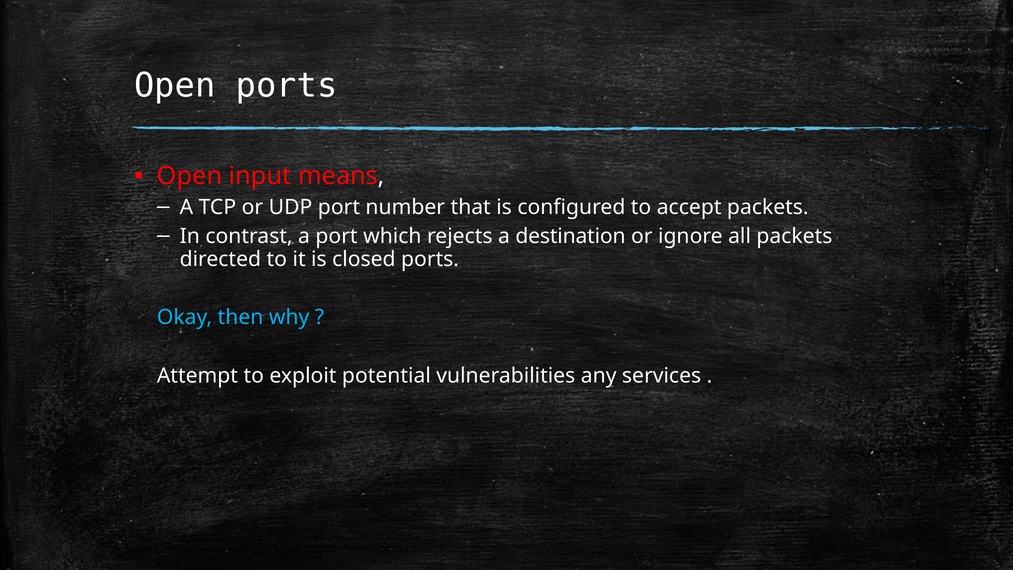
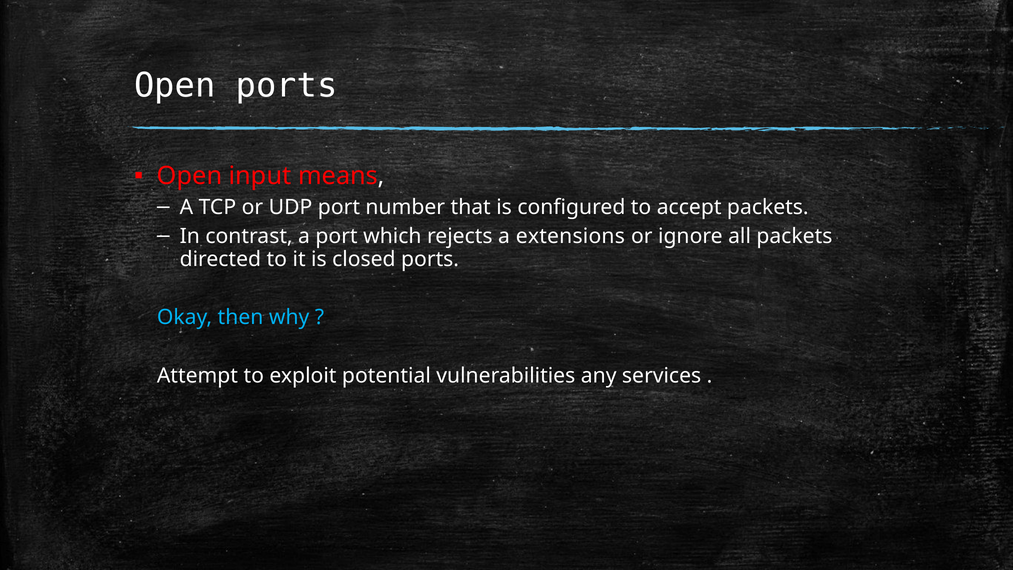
destination: destination -> extensions (570, 236)
